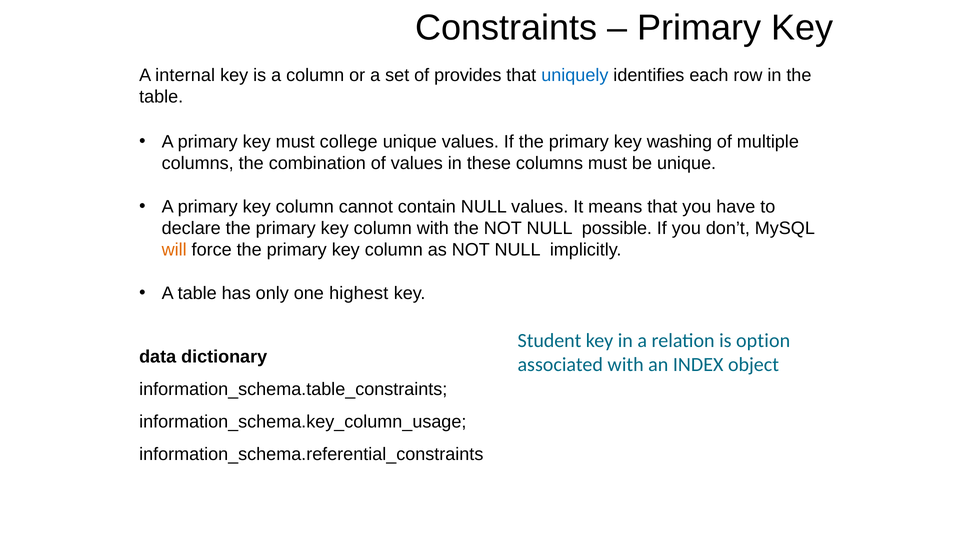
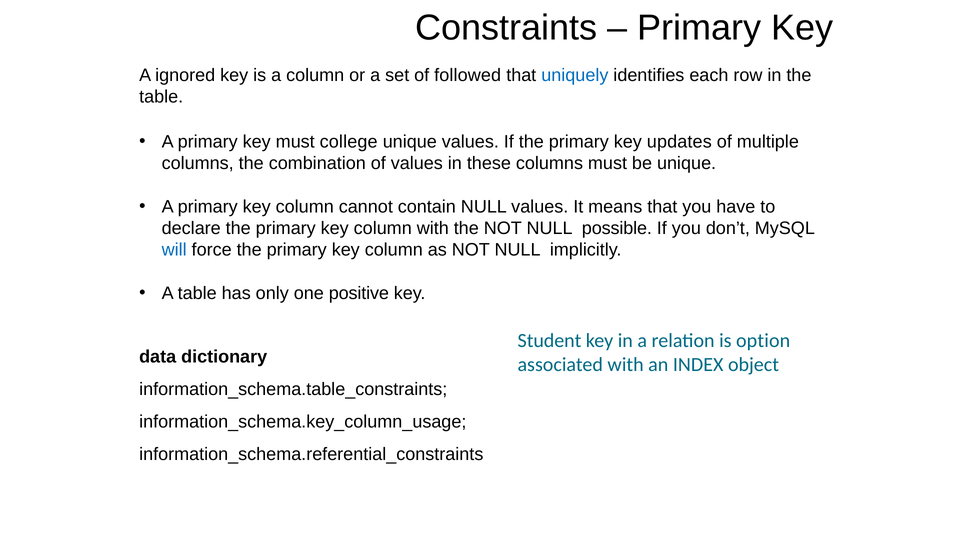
internal: internal -> ignored (185, 75)
provides: provides -> followed (468, 75)
washing: washing -> updates (679, 142)
will colour: orange -> blue (174, 250)
highest: highest -> positive (359, 293)
